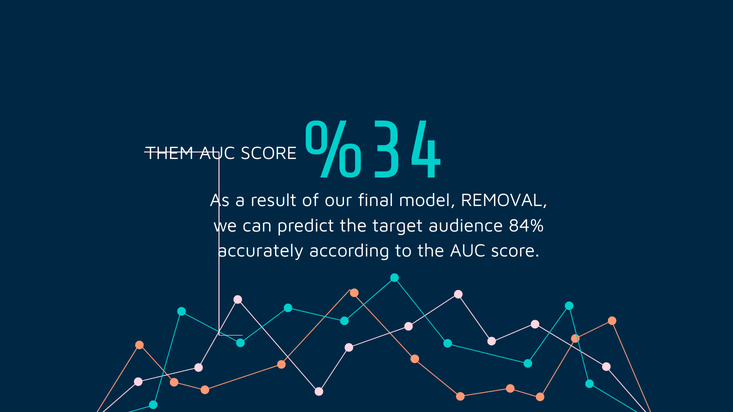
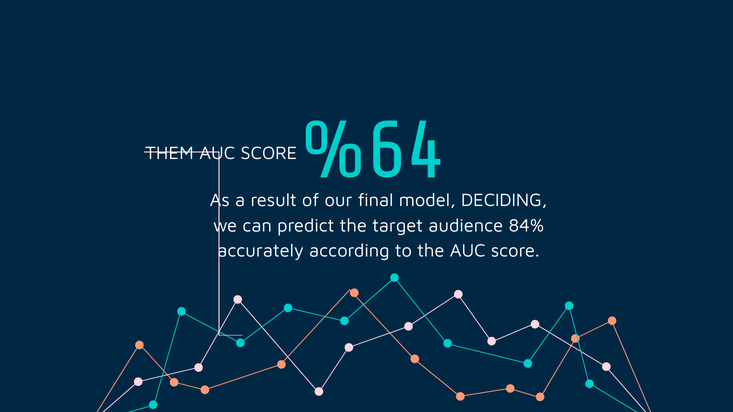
%34: %34 -> %64 (372, 151)
REMOVAL: REMOVAL -> DECIDING (504, 200)
